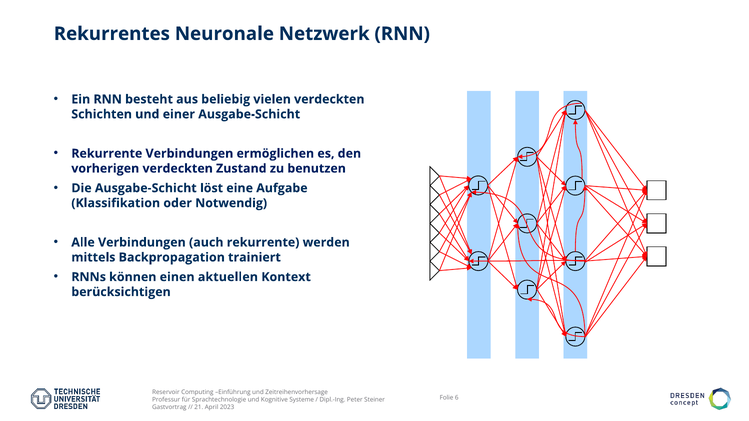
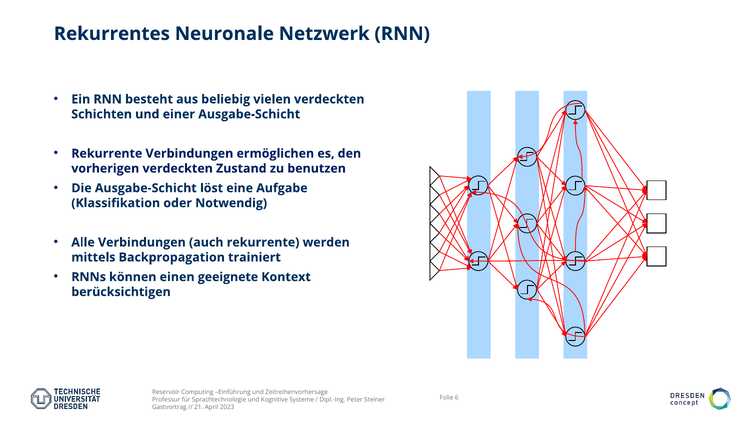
aktuellen: aktuellen -> geeignete (228, 277)
